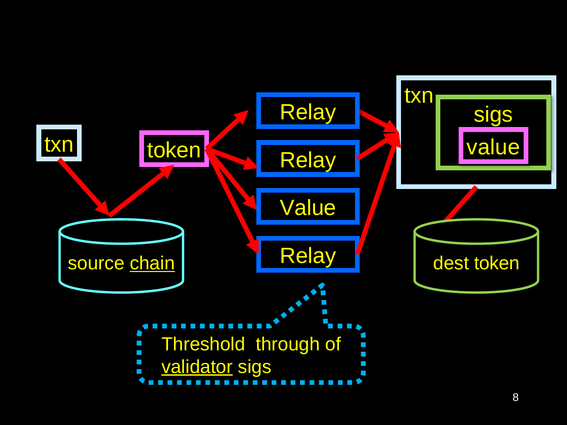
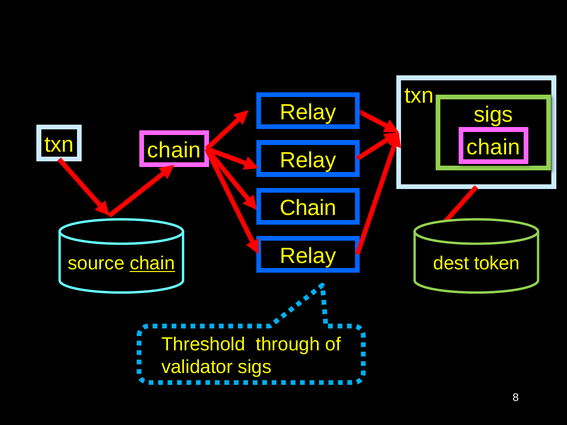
txn token: token -> chain (174, 150)
value: value -> chain (493, 147)
Value: Value -> Chain (308, 208)
validator underline: present -> none (197, 367)
